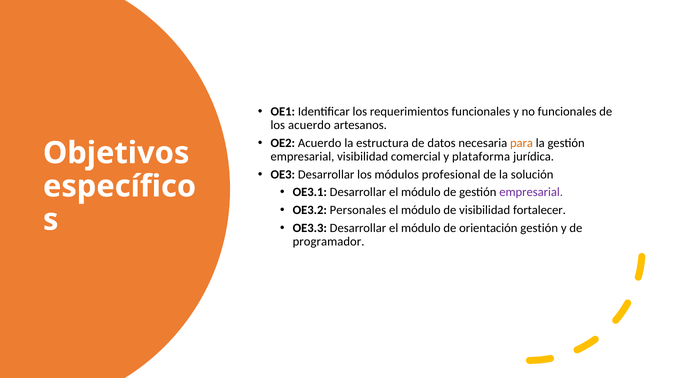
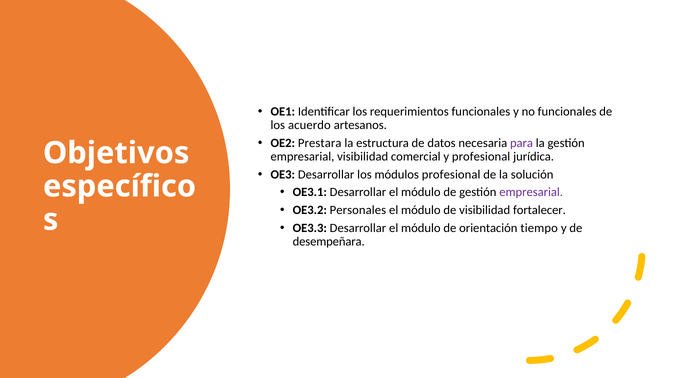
OE2 Acuerdo: Acuerdo -> Prestara (320, 143)
para colour: orange -> purple (522, 143)
y plataforma: plataforma -> profesional (481, 157)
orientación gestión: gestión -> tiempo (539, 228)
programador: programador -> desempeñara (329, 242)
